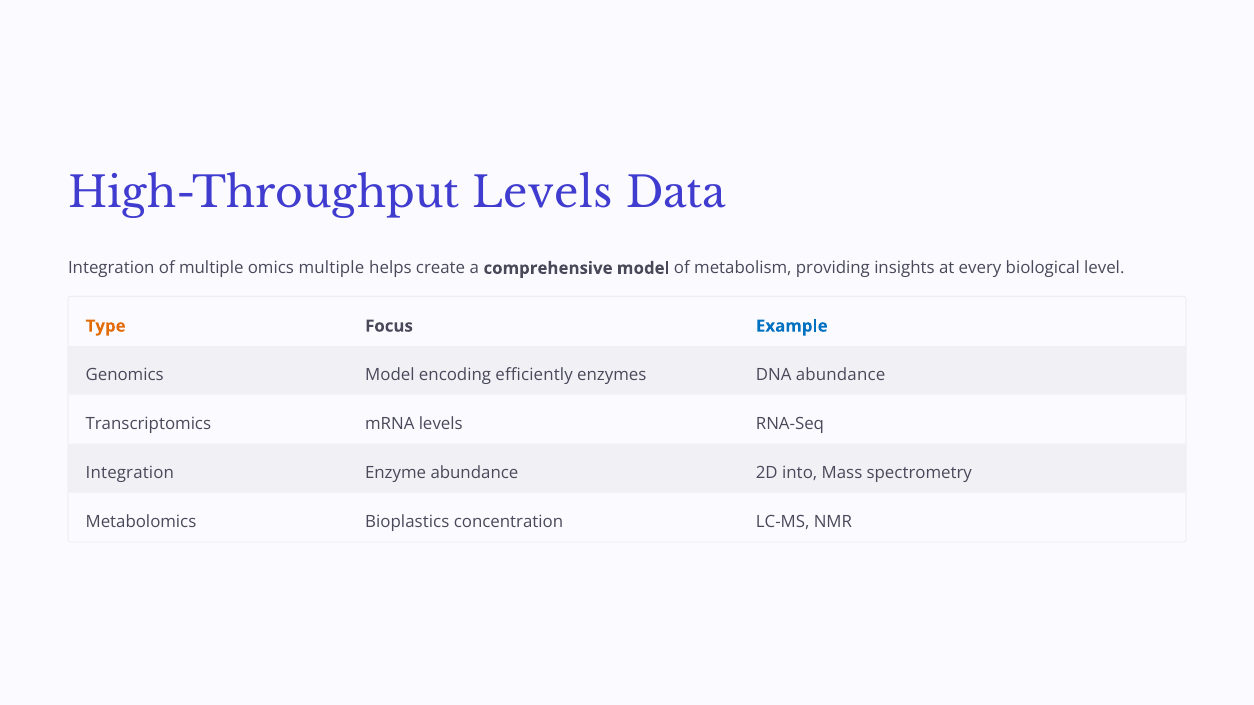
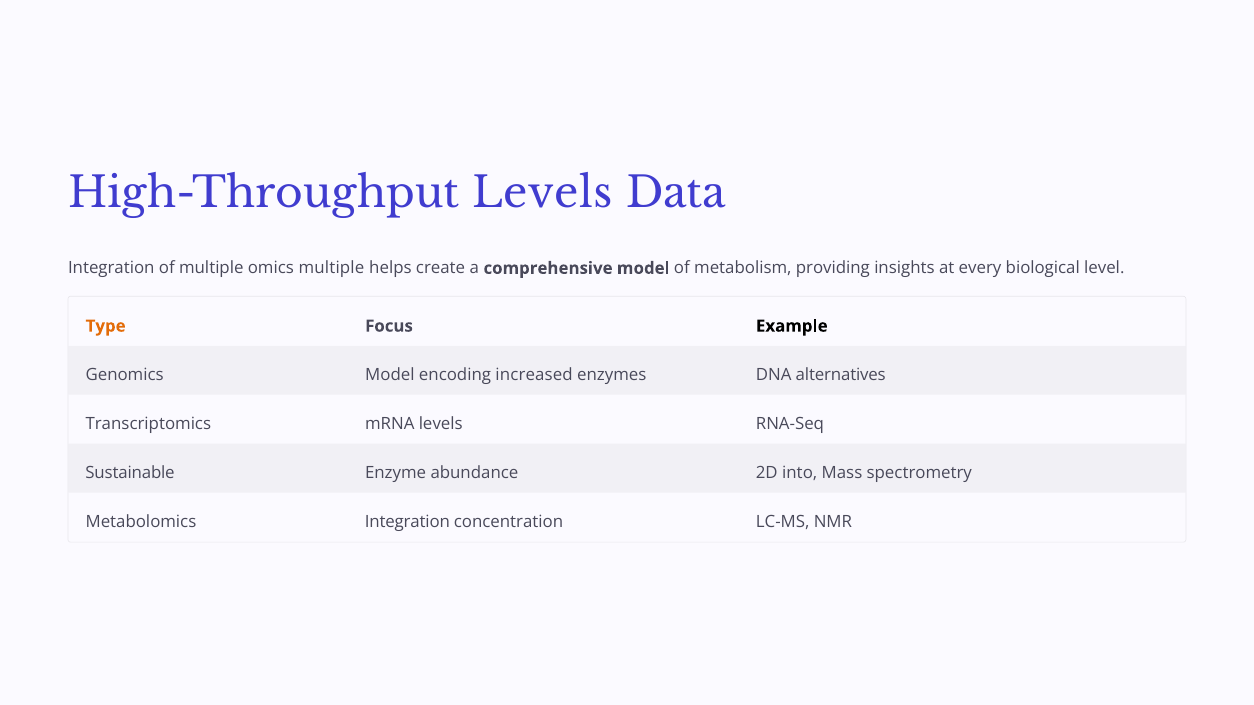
Example colour: blue -> black (792, 326)
efficiently: efficiently -> increased (534, 375)
DNA abundance: abundance -> alternatives (841, 375)
Integration: Integration -> Sustainable (130, 473)
Metabolomics Bioplastics: Bioplastics -> Integration (407, 522)
